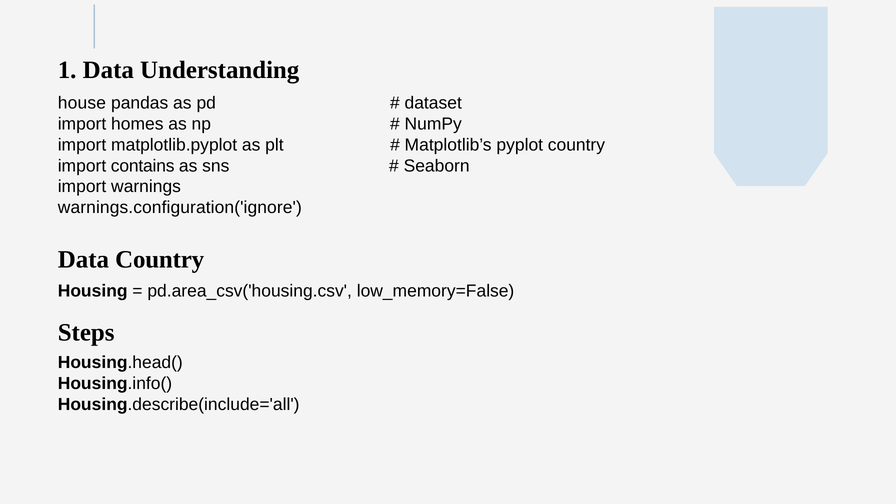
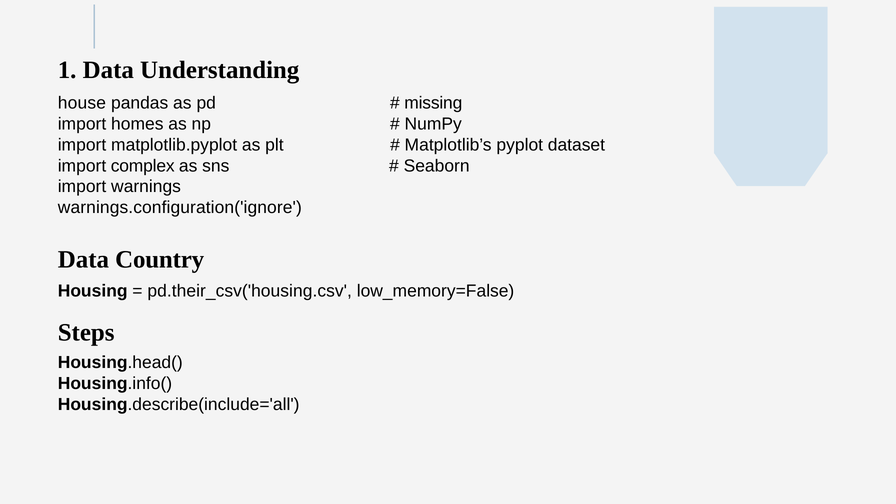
dataset: dataset -> missing (433, 103)
pyplot country: country -> dataset (576, 145)
contains: contains -> complex (143, 166)
pd.area_csv('housing.csv: pd.area_csv('housing.csv -> pd.their_csv('housing.csv (250, 291)
